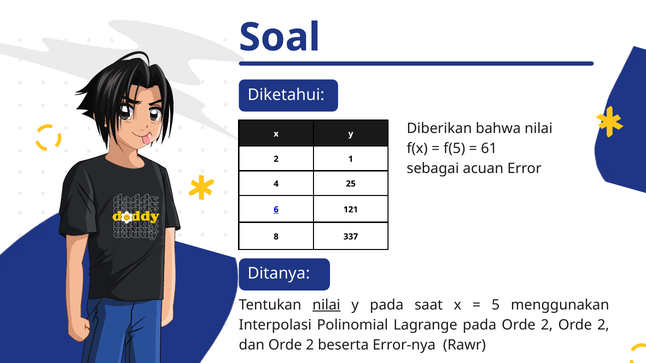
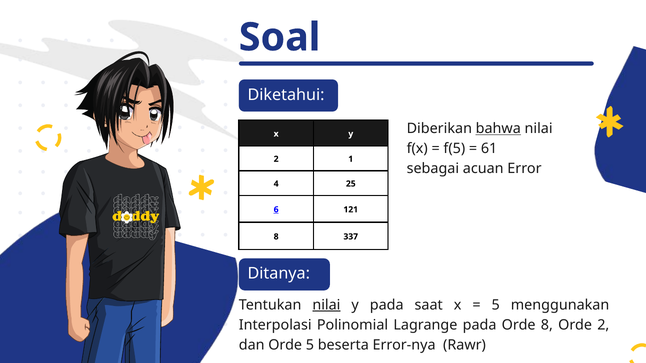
bahwa underline: none -> present (498, 129)
pada Orde 2: 2 -> 8 (547, 325)
dan Orde 2: 2 -> 5 (310, 345)
